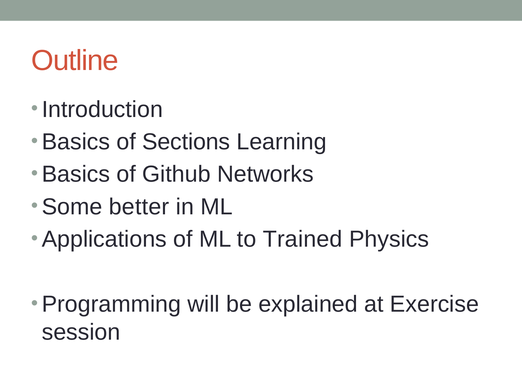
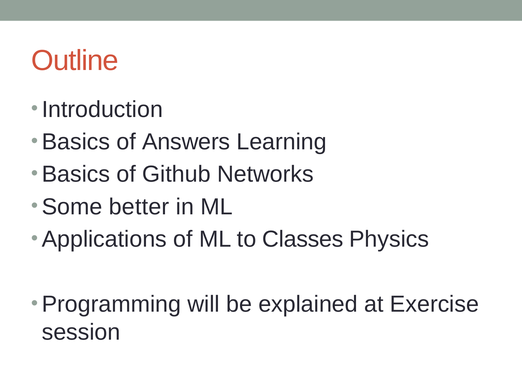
Sections: Sections -> Answers (186, 142)
Trained: Trained -> Classes (303, 240)
